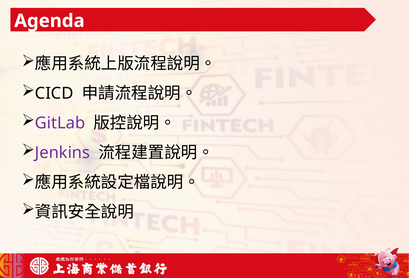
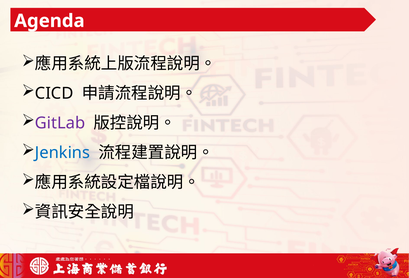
Jenkins colour: purple -> blue (63, 153)
